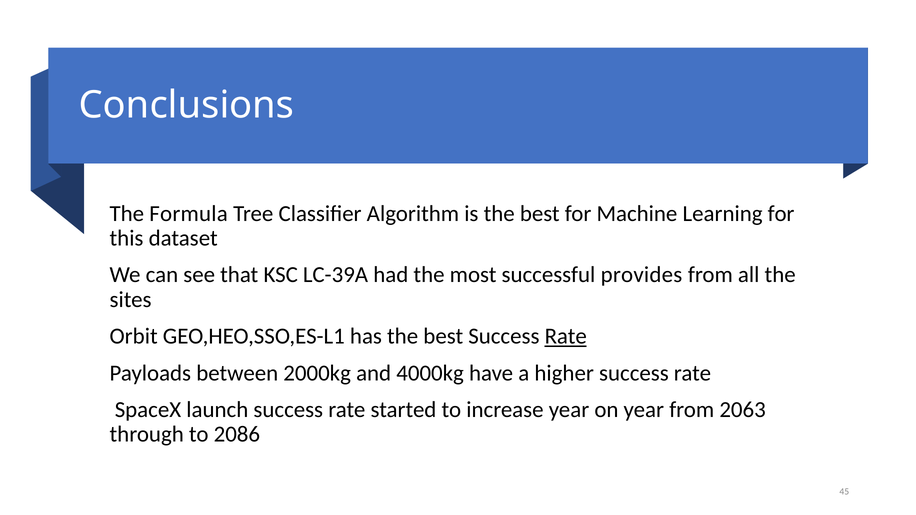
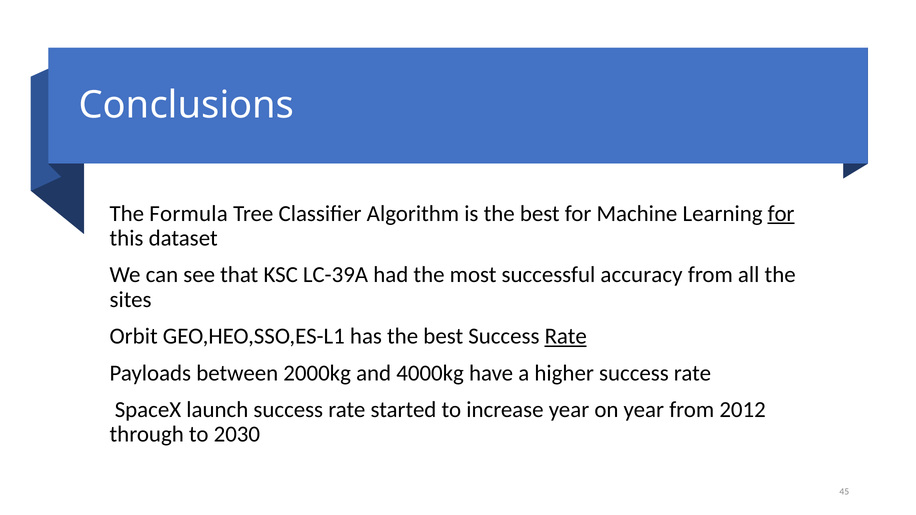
for underline: none -> present (781, 214)
provides: provides -> accuracy (642, 275)
2063: 2063 -> 2012 (743, 410)
2086: 2086 -> 2030 (237, 435)
